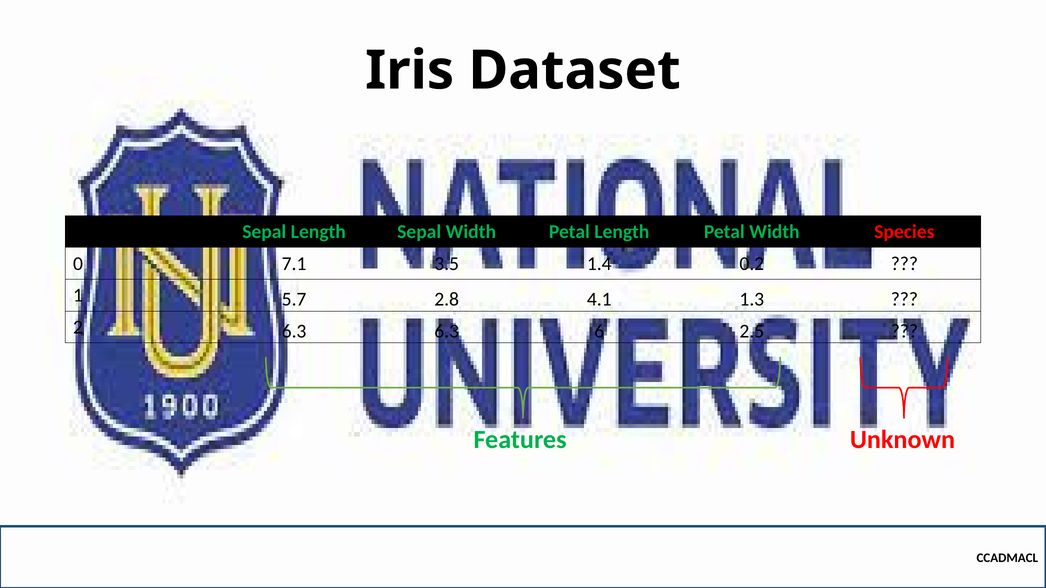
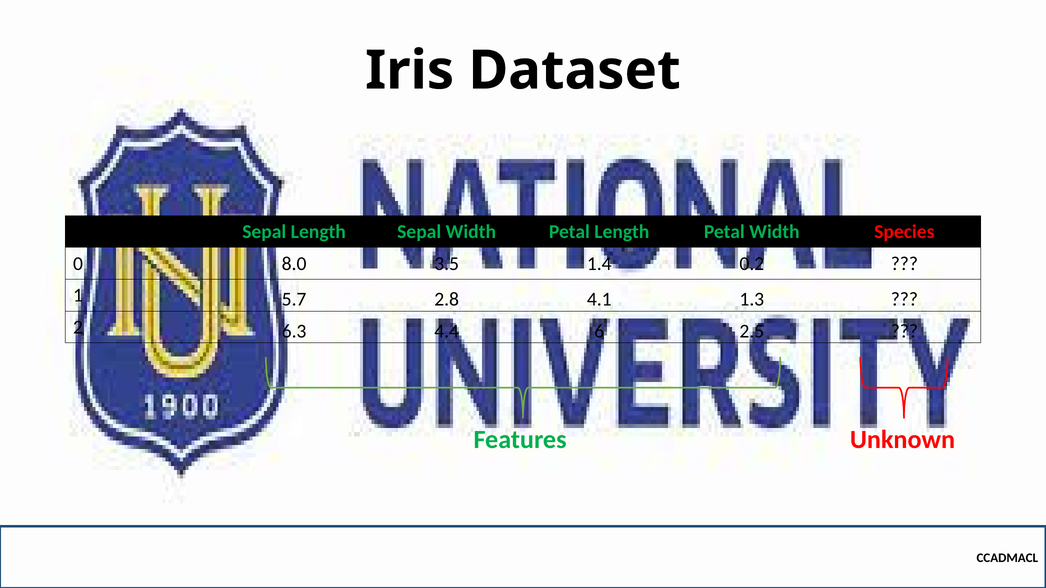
7.1: 7.1 -> 8.0 (294, 264)
6.3 6.3: 6.3 -> 4.4 (447, 331)
